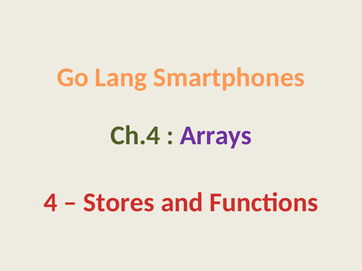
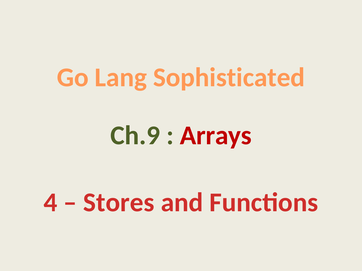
Smartphones: Smartphones -> Sophisticated (229, 77)
Ch.4: Ch.4 -> Ch.9 (135, 136)
Arrays colour: purple -> red (216, 136)
